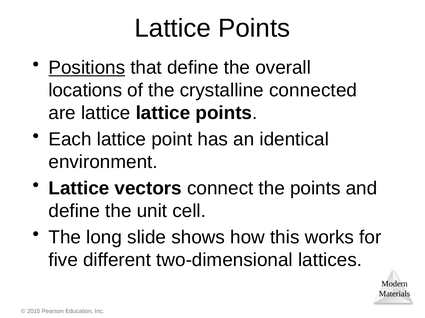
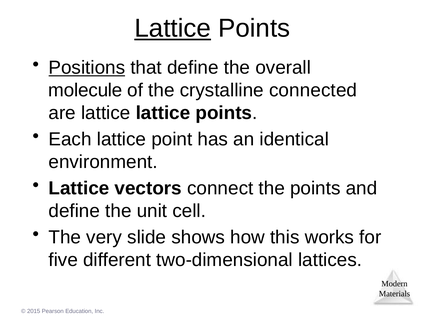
Lattice underline: none -> present (173, 28)
locations: locations -> molecule (85, 91)
long: long -> very (104, 238)
